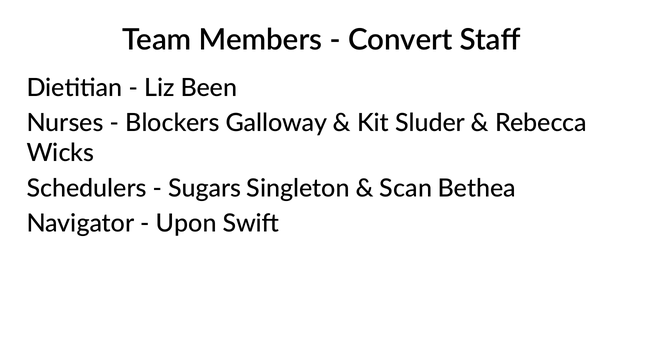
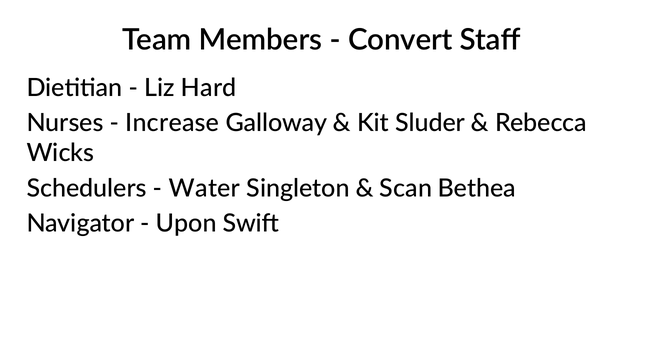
Been: Been -> Hard (209, 88)
Blockers: Blockers -> Increase (172, 123)
Sugars: Sugars -> Water (204, 188)
